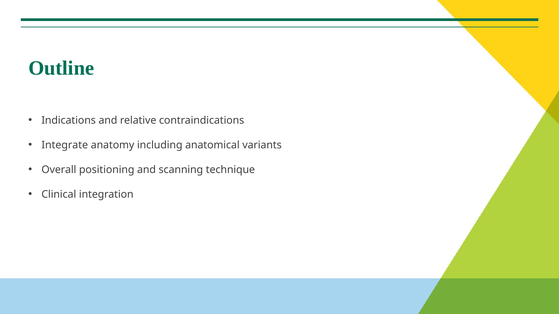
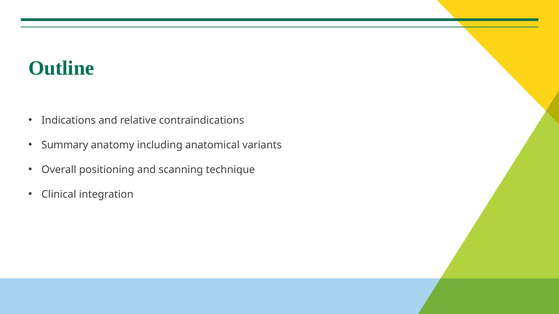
Integrate: Integrate -> Summary (65, 145)
